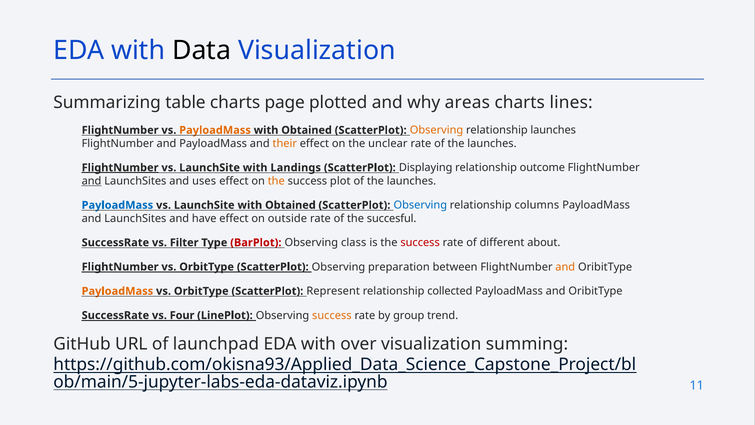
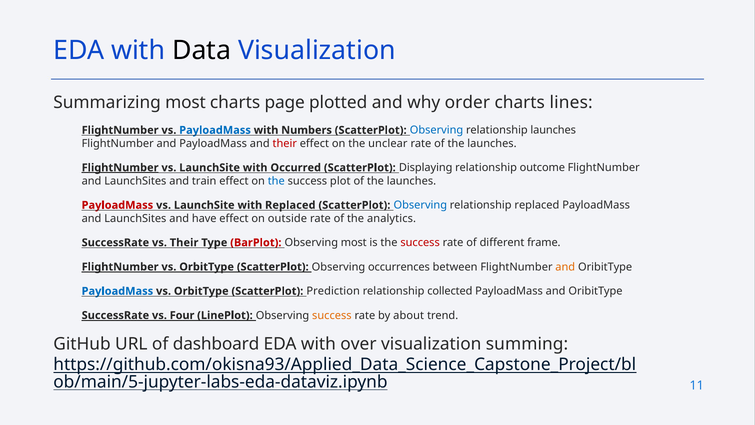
Summarizing table: table -> most (185, 103)
areas: areas -> order (467, 103)
PayloadMass colour: orange -> blue (215, 130)
Obtained: Obtained -> Numbers (307, 130)
Observing colour: orange -> blue (437, 130)
their colour: orange -> red (285, 143)
Landings: Landings -> Occurred (296, 168)
and underline: present -> none (92, 181)
uses: uses -> train (204, 181)
the colour: orange -> blue (276, 181)
PayloadMass colour: blue -> red (117, 205)
LaunchSite with Obtained: Obtained -> Replaced (290, 205)
relationship columns: columns -> replaced (537, 205)
succesful: succesful -> analytics (392, 218)
vs Filter: Filter -> Their (184, 242)
Observing class: class -> most (354, 242)
about: about -> frame (544, 242)
preparation: preparation -> occurrences (399, 267)
PayloadMass colour: orange -> blue (117, 291)
Represent: Represent -> Prediction (333, 291)
group: group -> about (409, 315)
launchpad: launchpad -> dashboard (216, 344)
